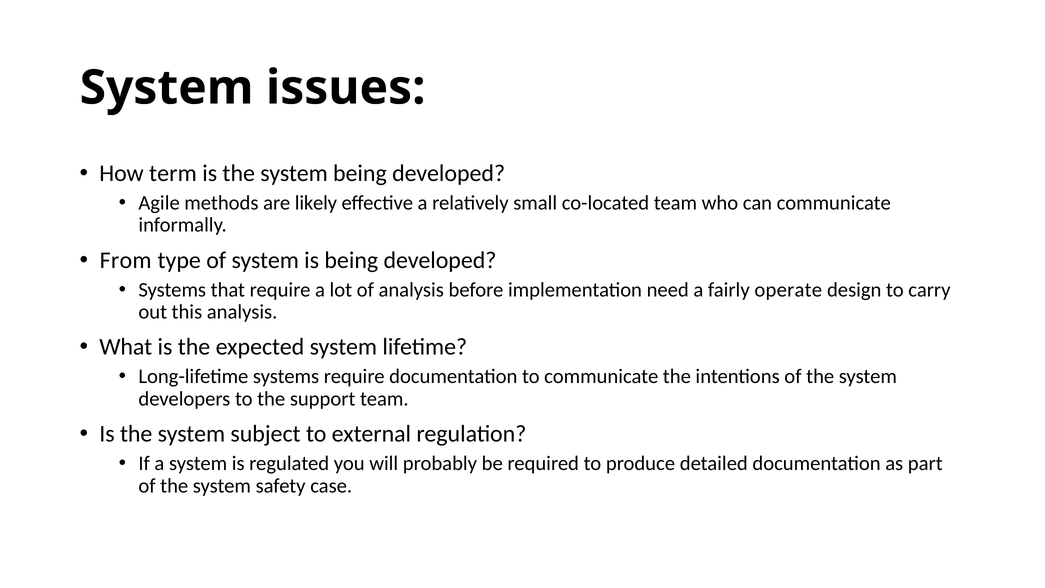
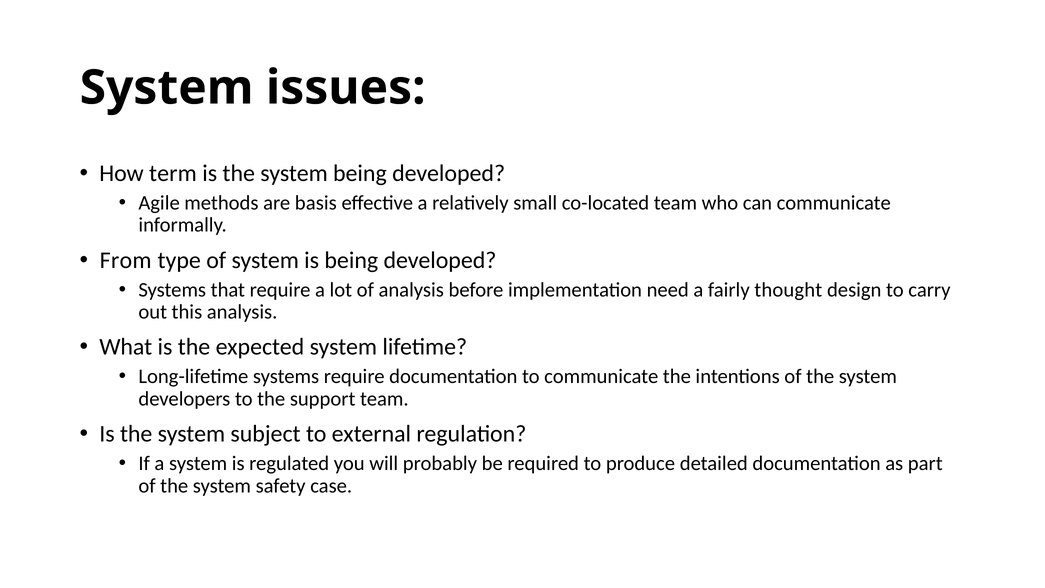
likely: likely -> basis (316, 203)
operate: operate -> thought (788, 290)
